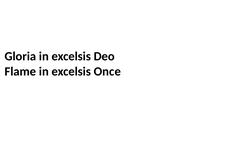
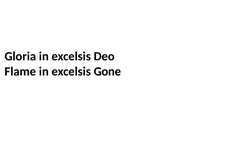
Once: Once -> Gone (107, 71)
